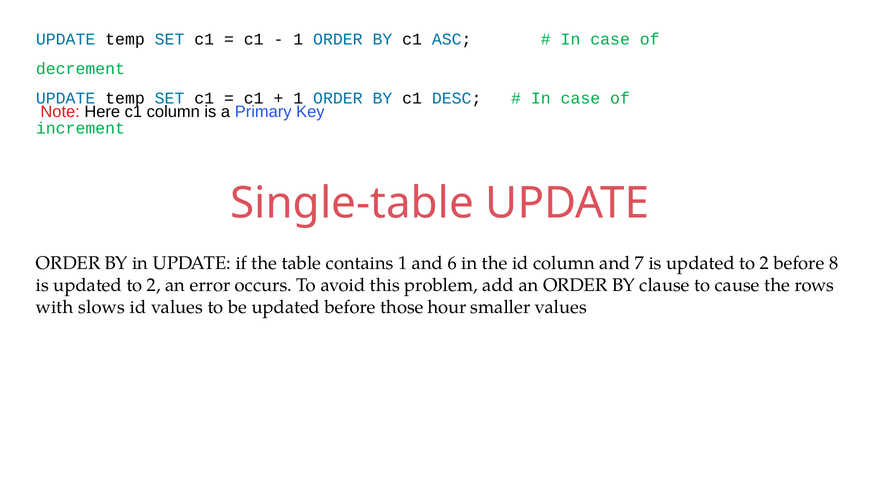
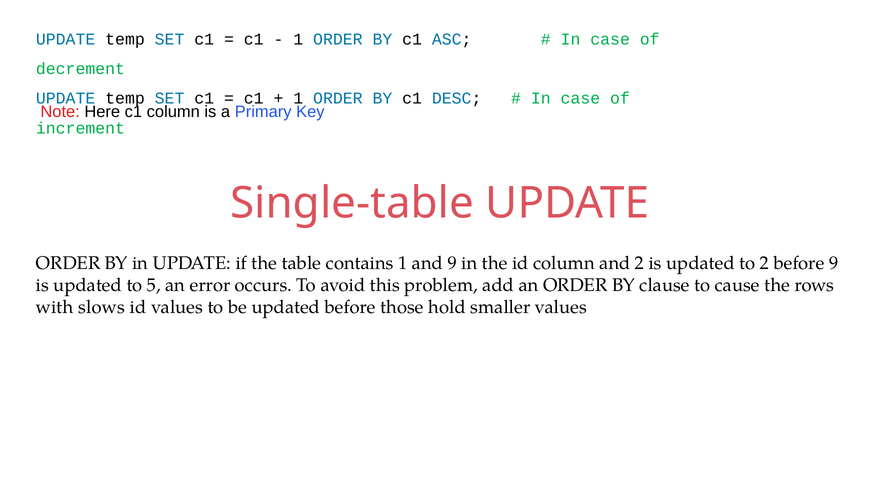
and 6: 6 -> 9 (452, 263)
and 7: 7 -> 2 (640, 263)
before 8: 8 -> 9 (834, 263)
2: 2 -> 5 (154, 285)
hour: hour -> hold (447, 307)
